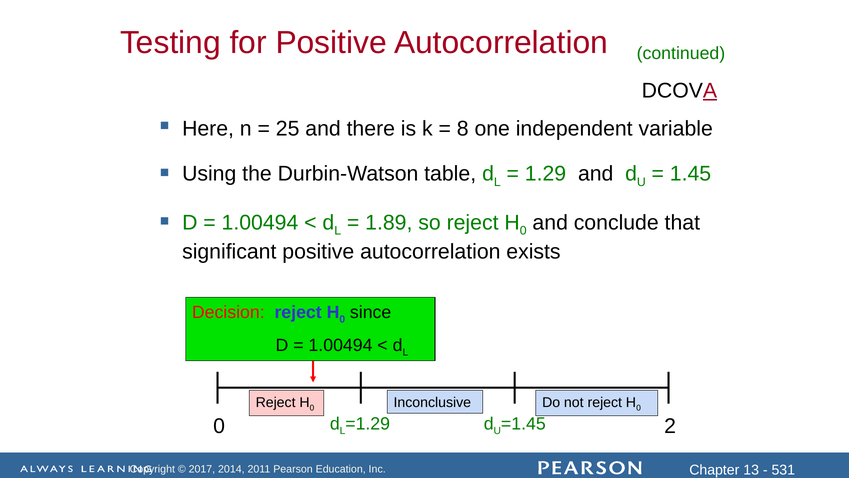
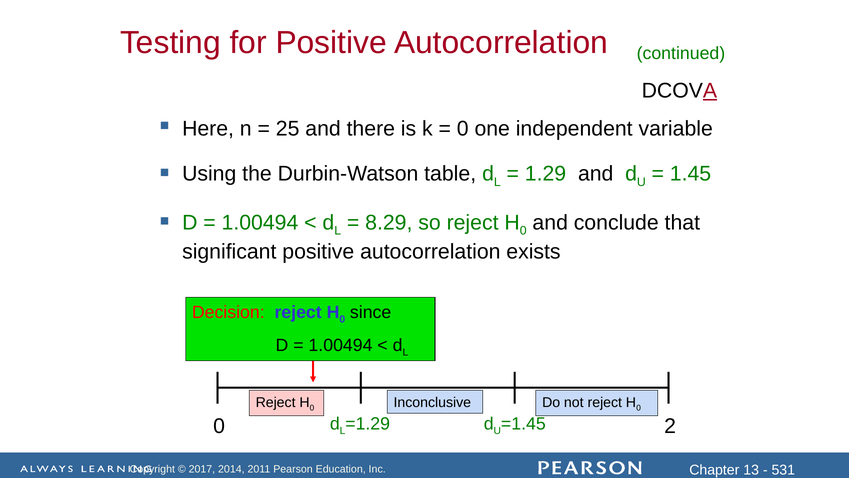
8: 8 -> 0 (463, 129)
1.89: 1.89 -> 8.29 (389, 222)
